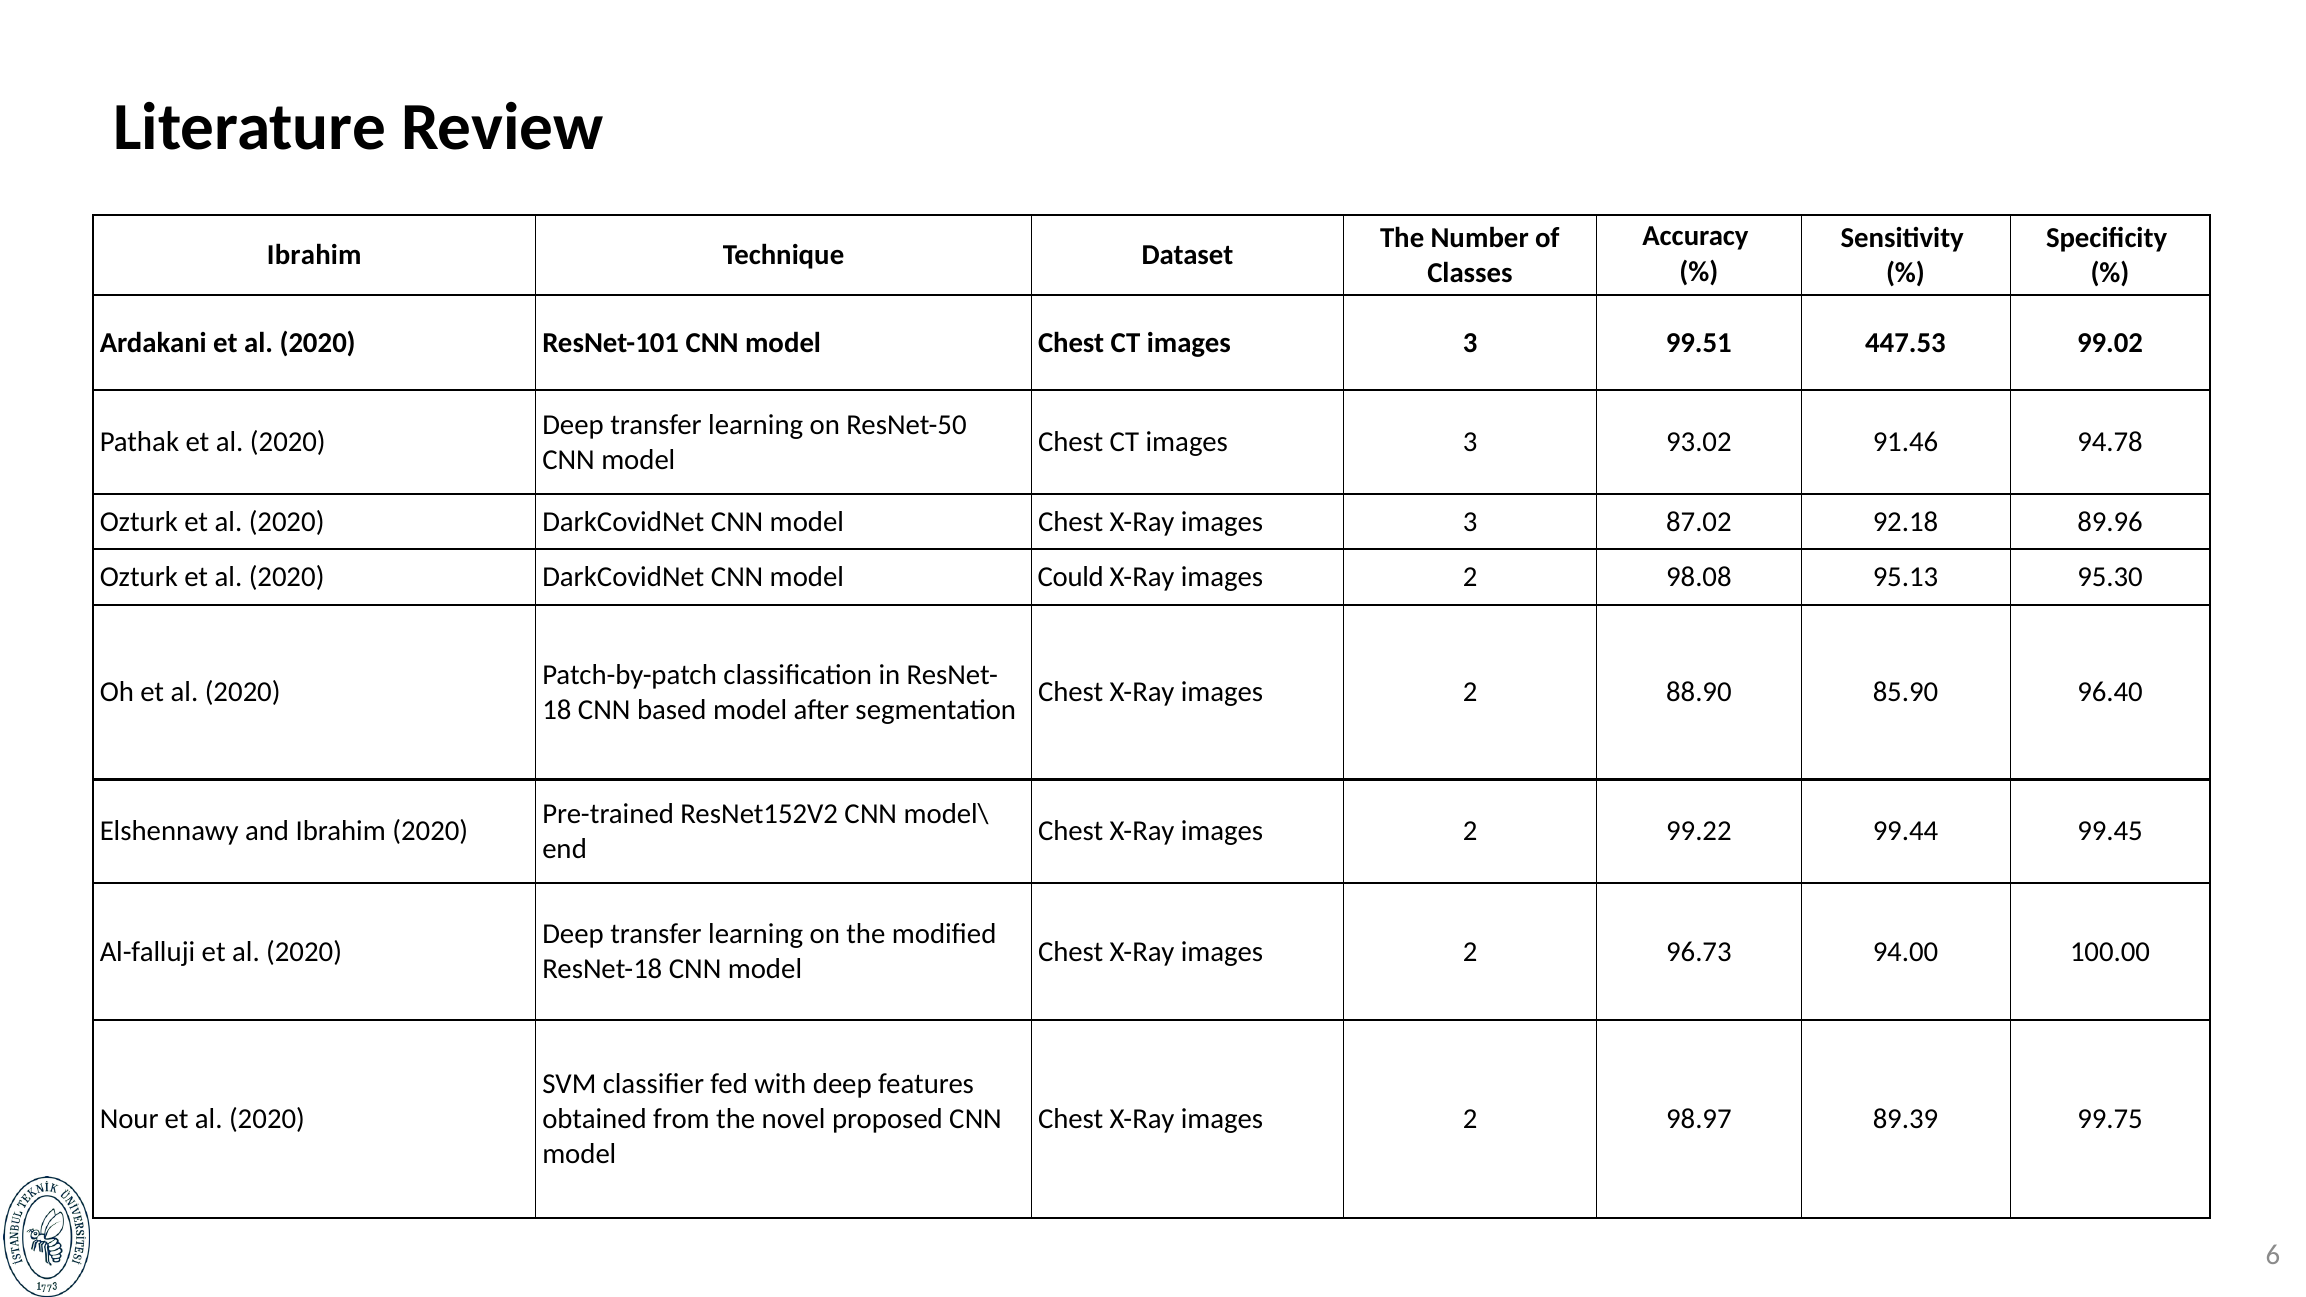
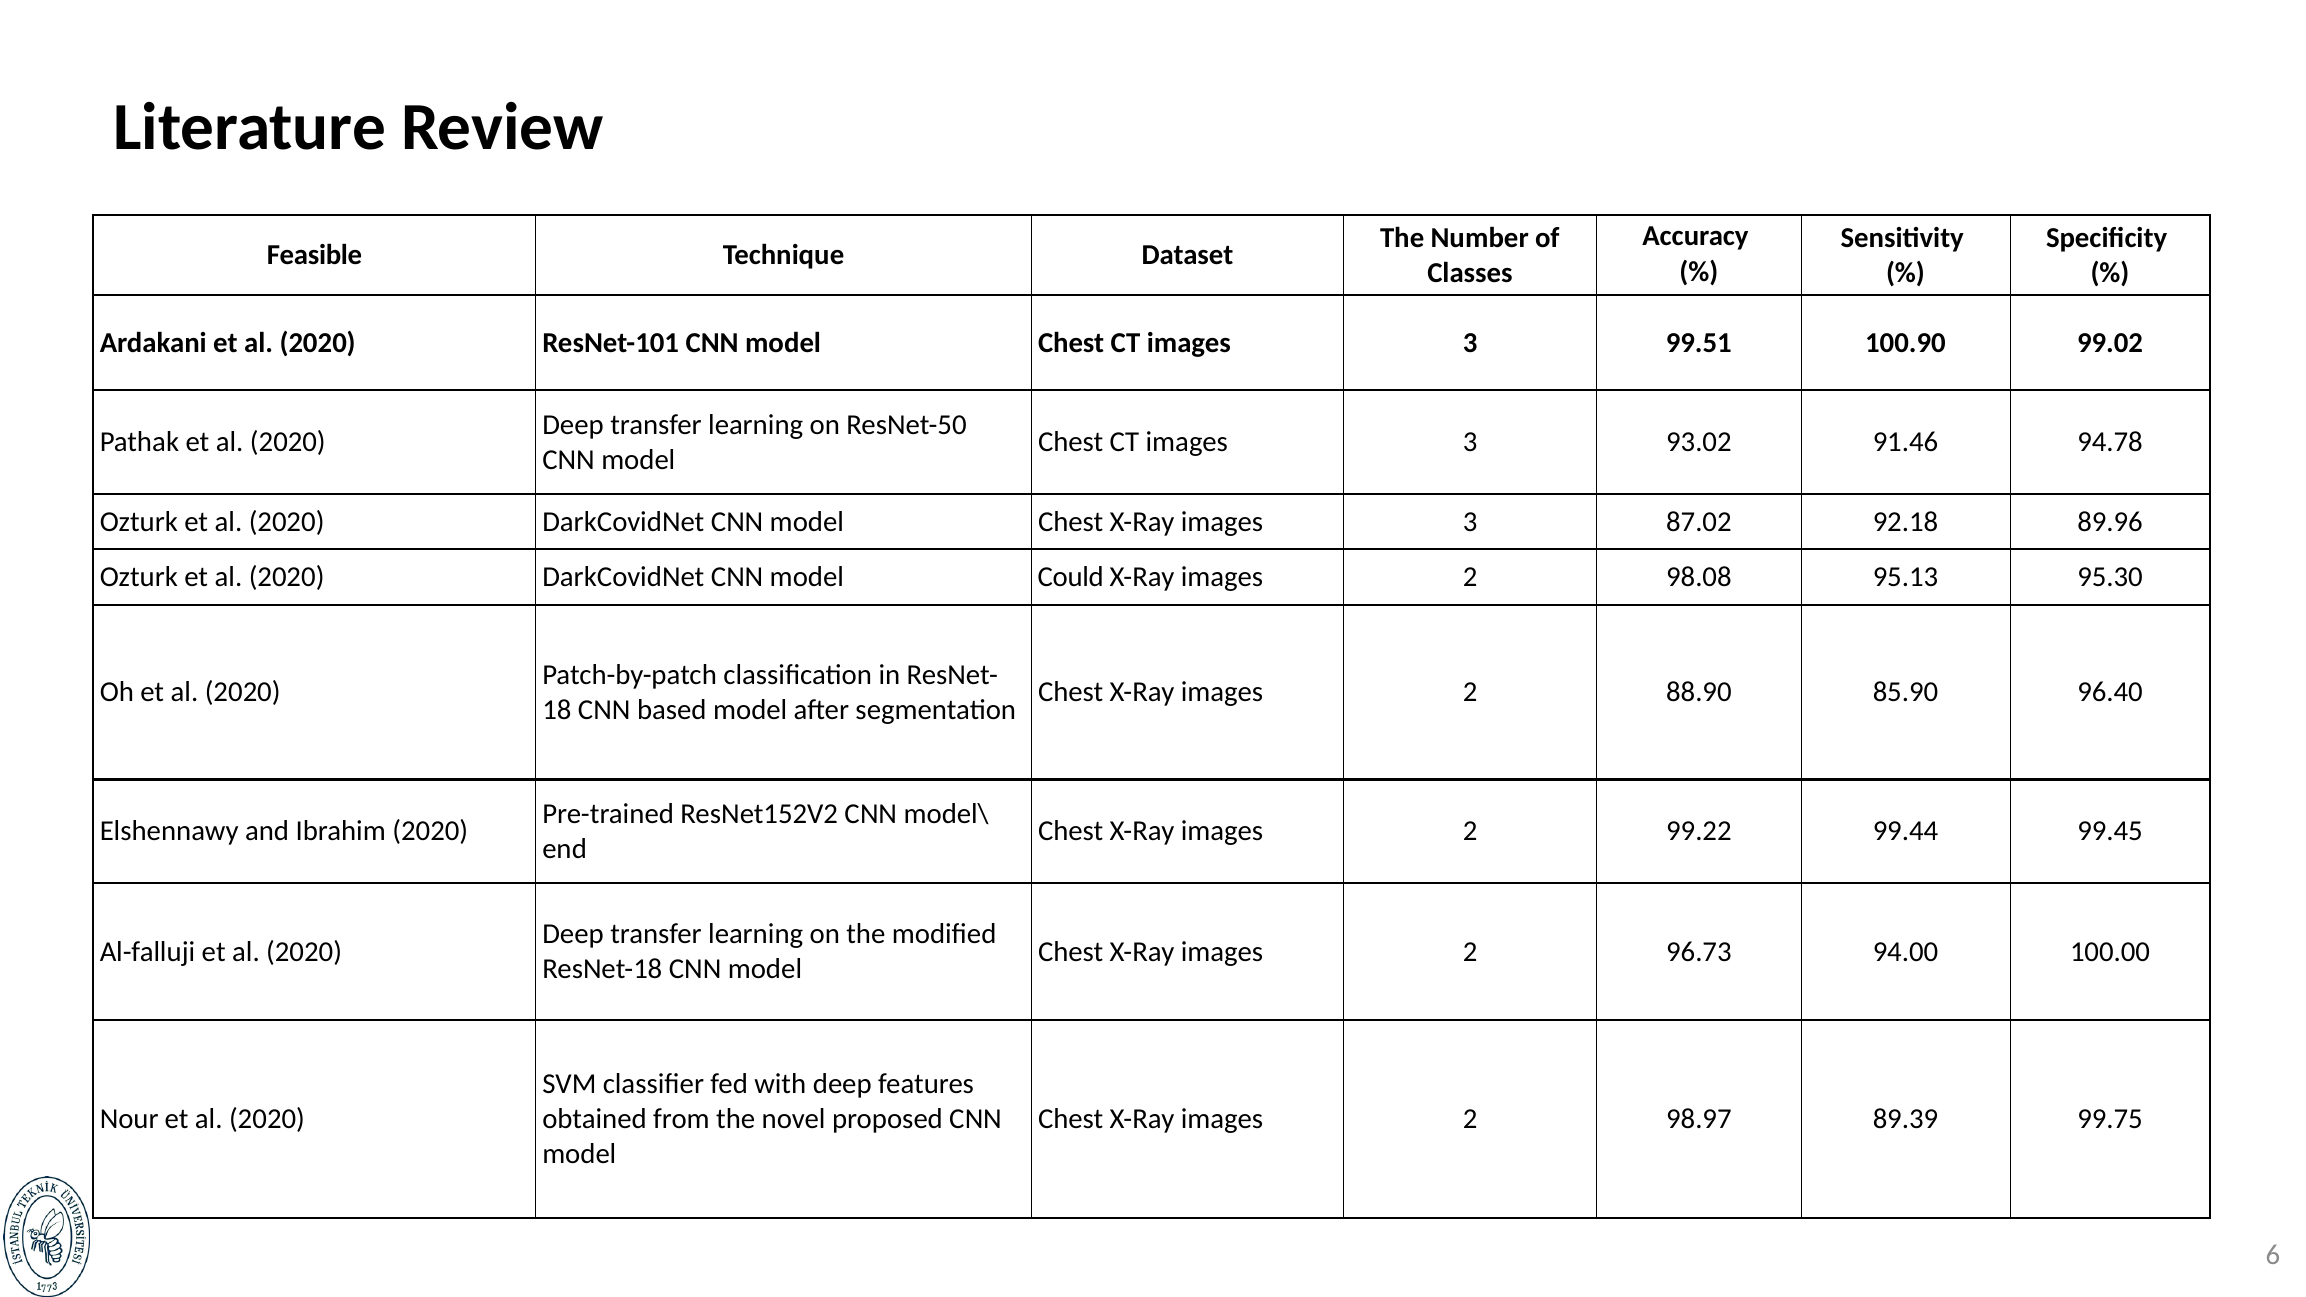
Ibrahim: Ibrahim -> Feasible (315, 255)
447.53: 447.53 -> 100.90 (1905, 343)
